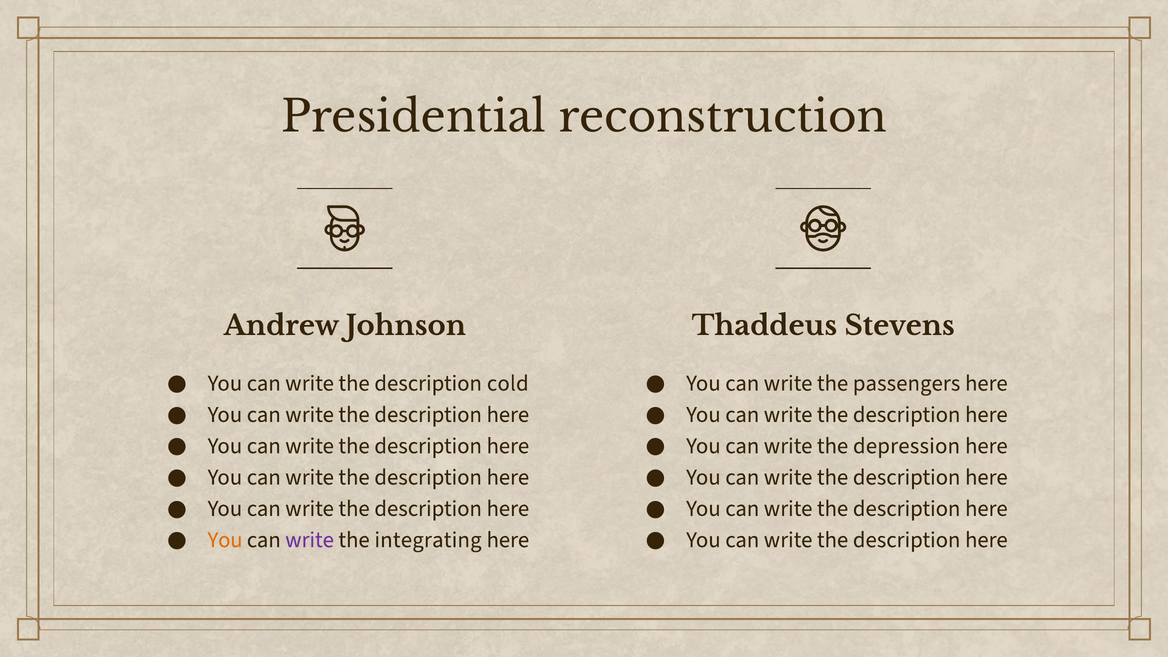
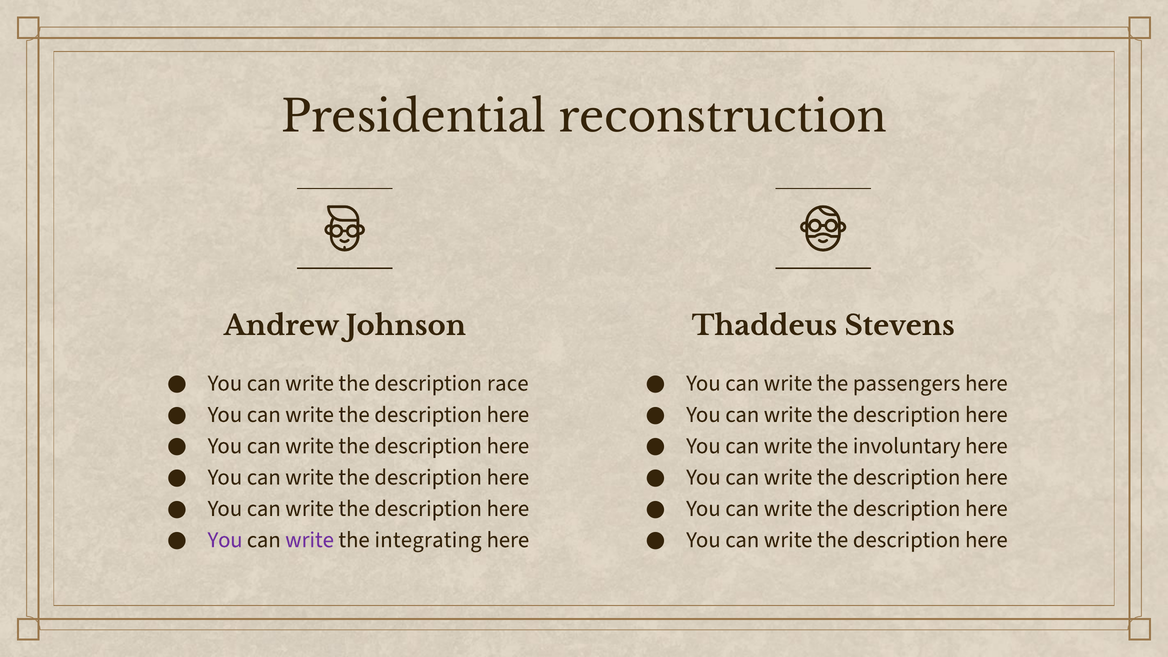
cold: cold -> race (508, 383)
depression: depression -> involuntary (907, 446)
You colour: orange -> purple (225, 540)
